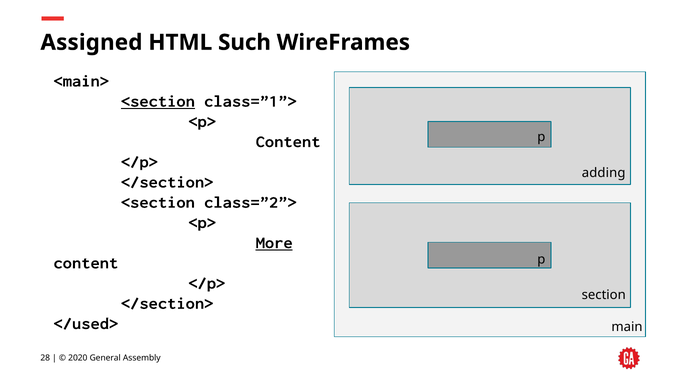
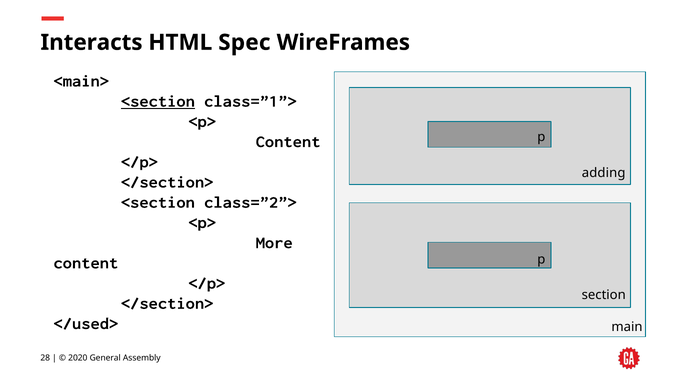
Assigned: Assigned -> Interacts (92, 42)
Such: Such -> Spec (244, 42)
More underline: present -> none (274, 243)
